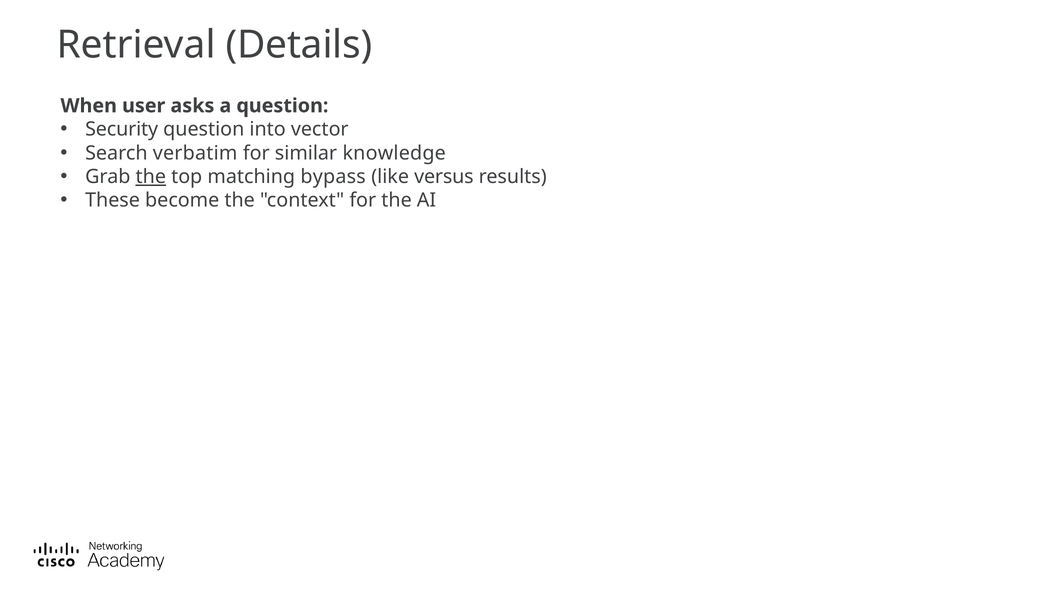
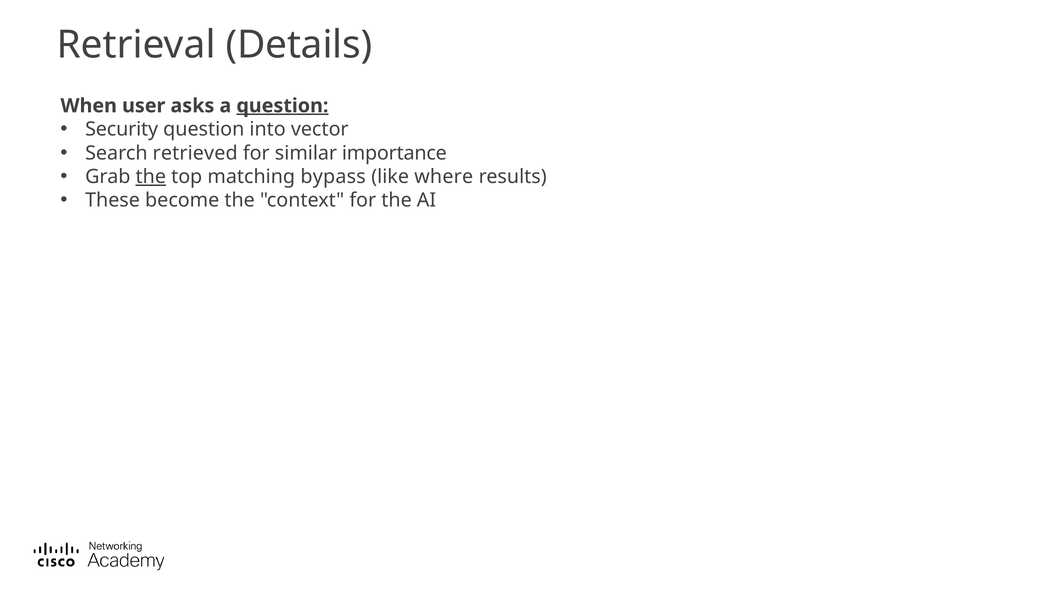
question underline: none -> present (282, 106)
verbatim: verbatim -> retrieved (195, 153)
knowledge: knowledge -> importance (394, 153)
versus: versus -> where (444, 177)
